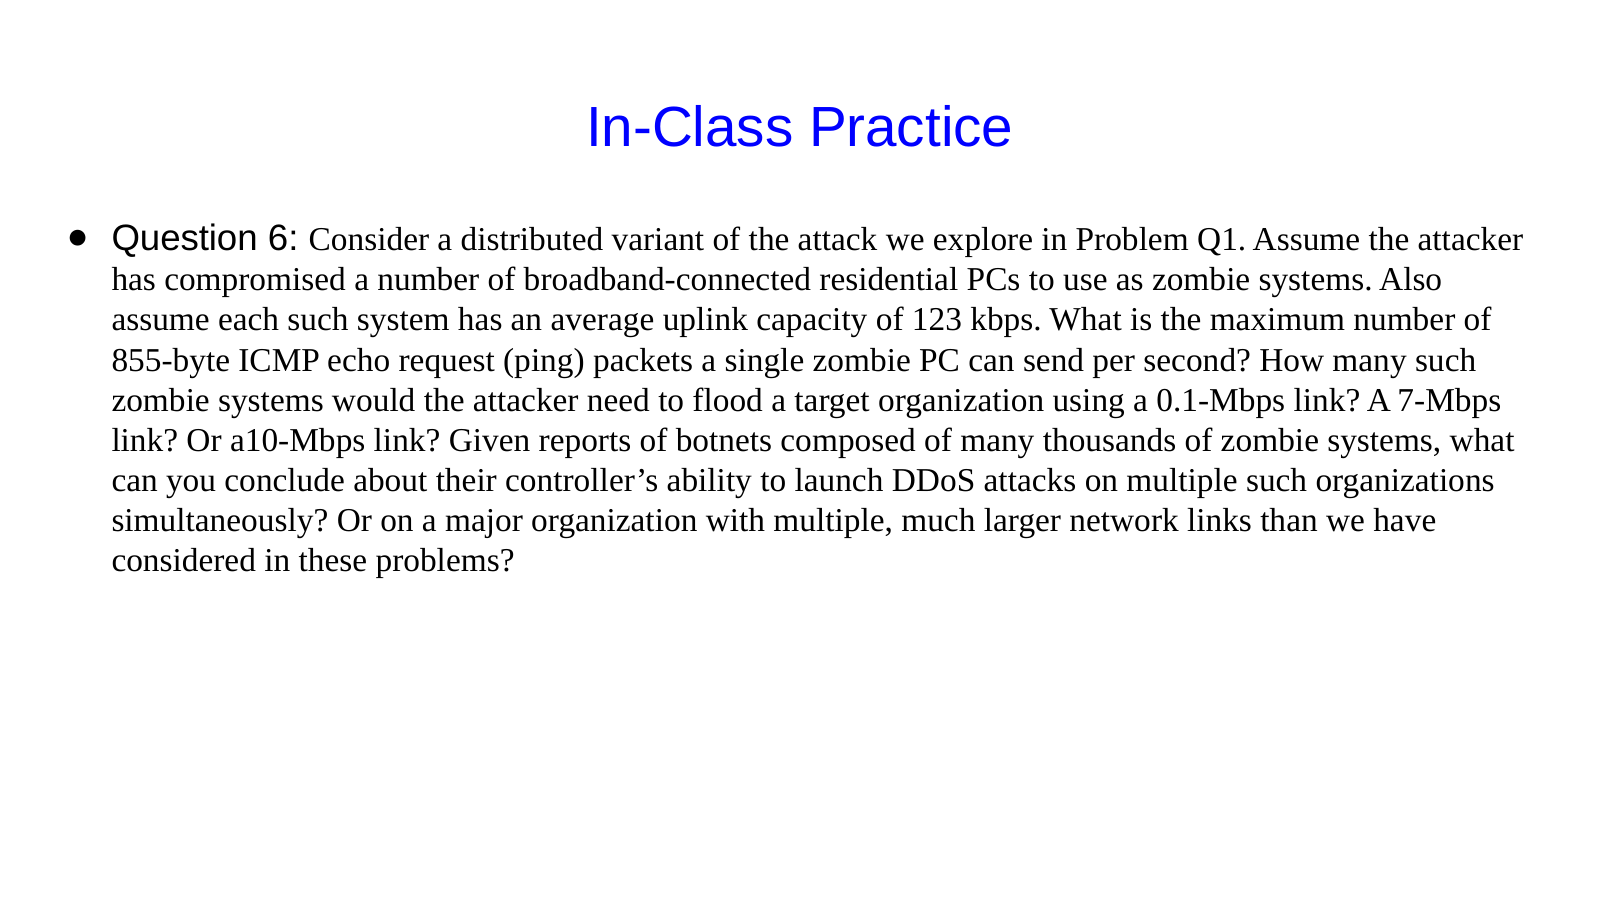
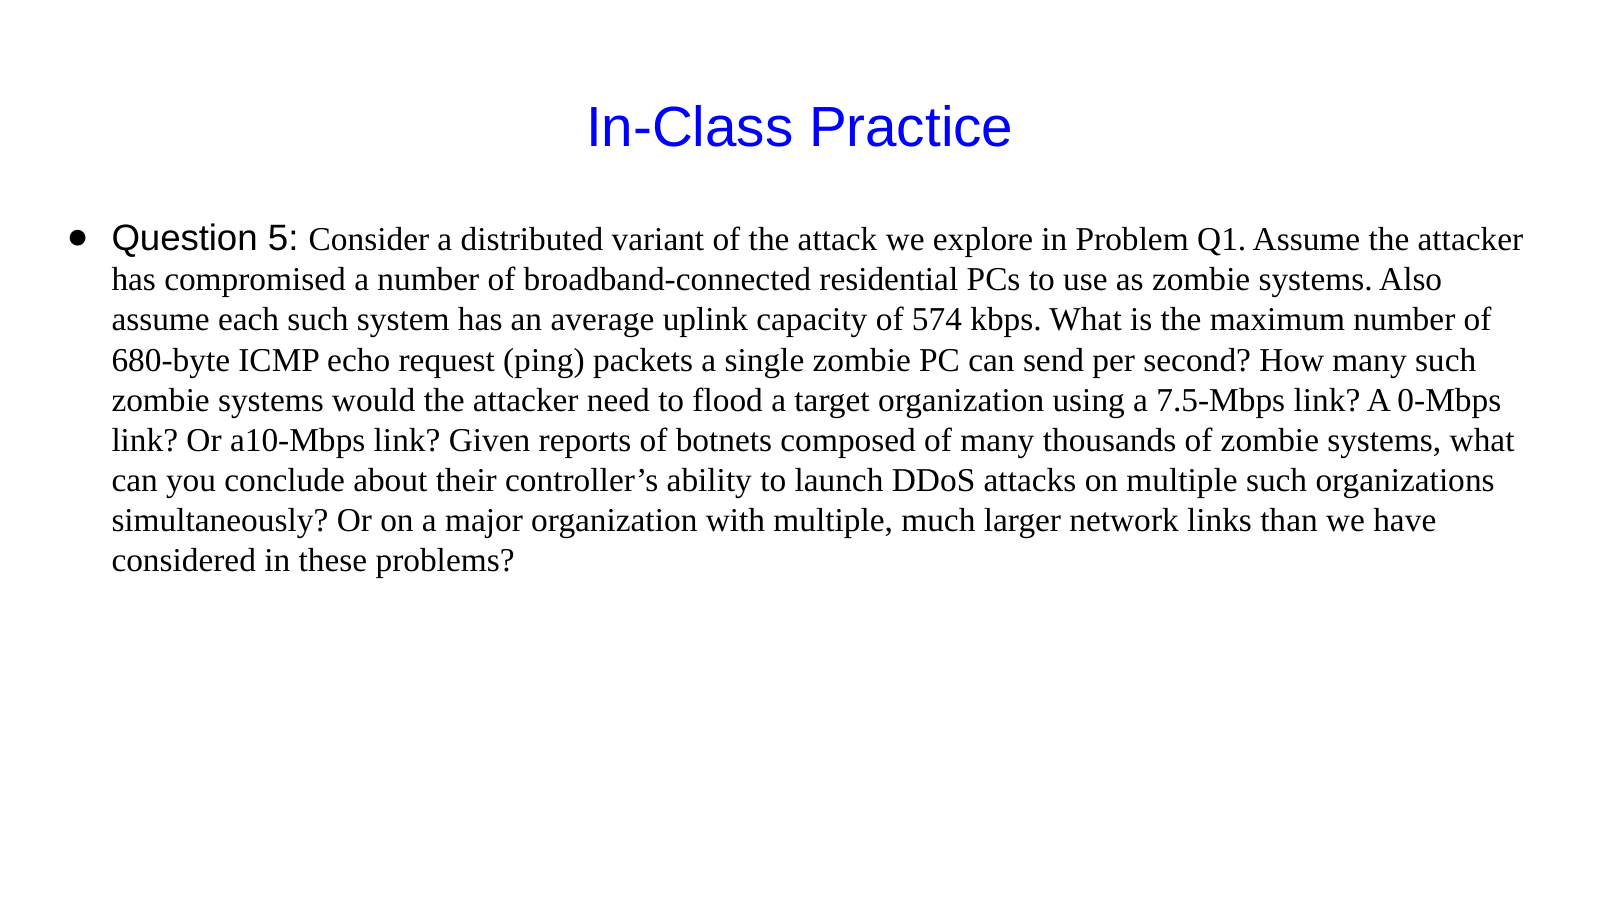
6: 6 -> 5 (283, 238)
123: 123 -> 574 (937, 320)
855-byte: 855-byte -> 680-byte (171, 360)
0.1-Mbps: 0.1-Mbps -> 7.5-Mbps (1221, 400)
7-Mbps: 7-Mbps -> 0-Mbps (1449, 400)
